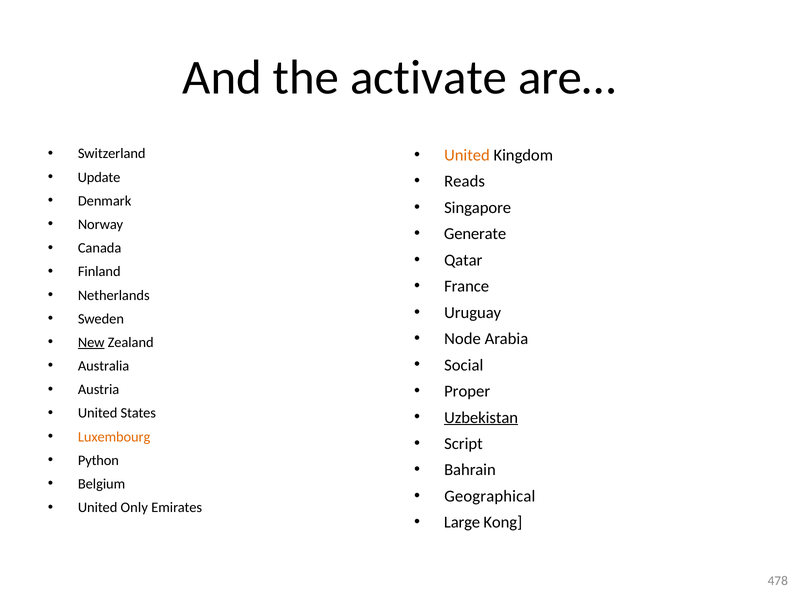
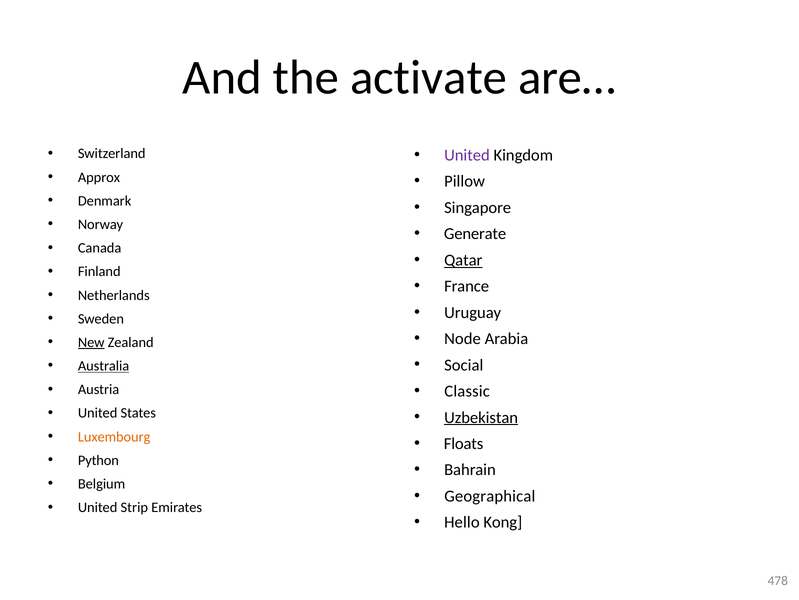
United colour: orange -> purple (467, 155)
Update: Update -> Approx (99, 177)
Reads: Reads -> Pillow (465, 181)
Qatar underline: none -> present (463, 260)
Australia underline: none -> present (104, 366)
Proper: Proper -> Classic (467, 391)
Script: Script -> Floats (464, 443)
Only: Only -> Strip (134, 507)
Large: Large -> Hello (462, 522)
